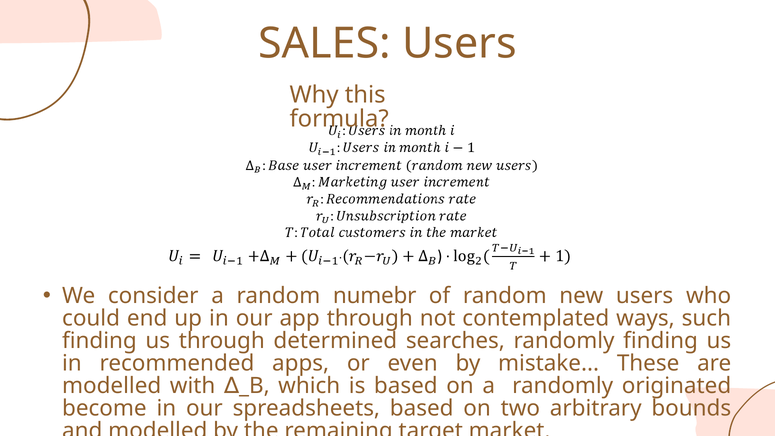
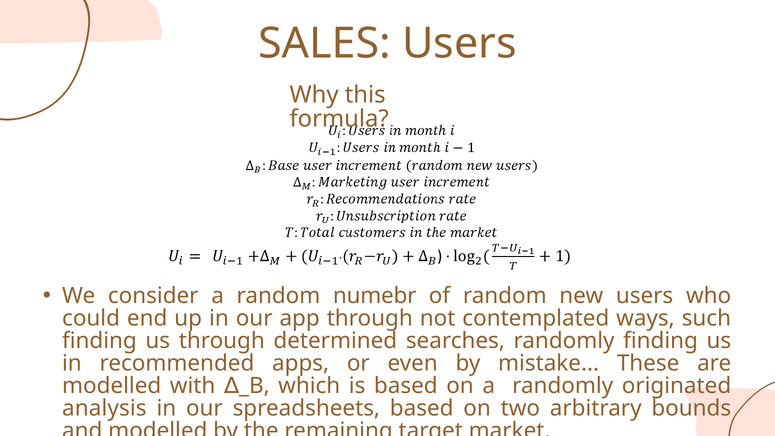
become: become -> analysis (104, 408)
